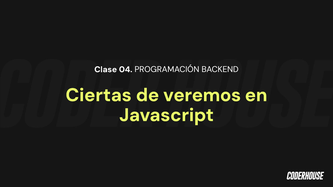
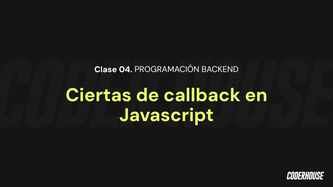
veremos: veremos -> callback (202, 95)
